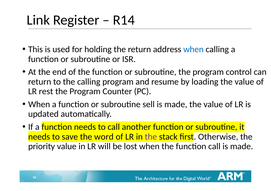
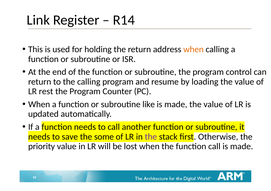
when colour: blue -> orange (193, 49)
sell: sell -> like (149, 105)
word: word -> some (104, 137)
